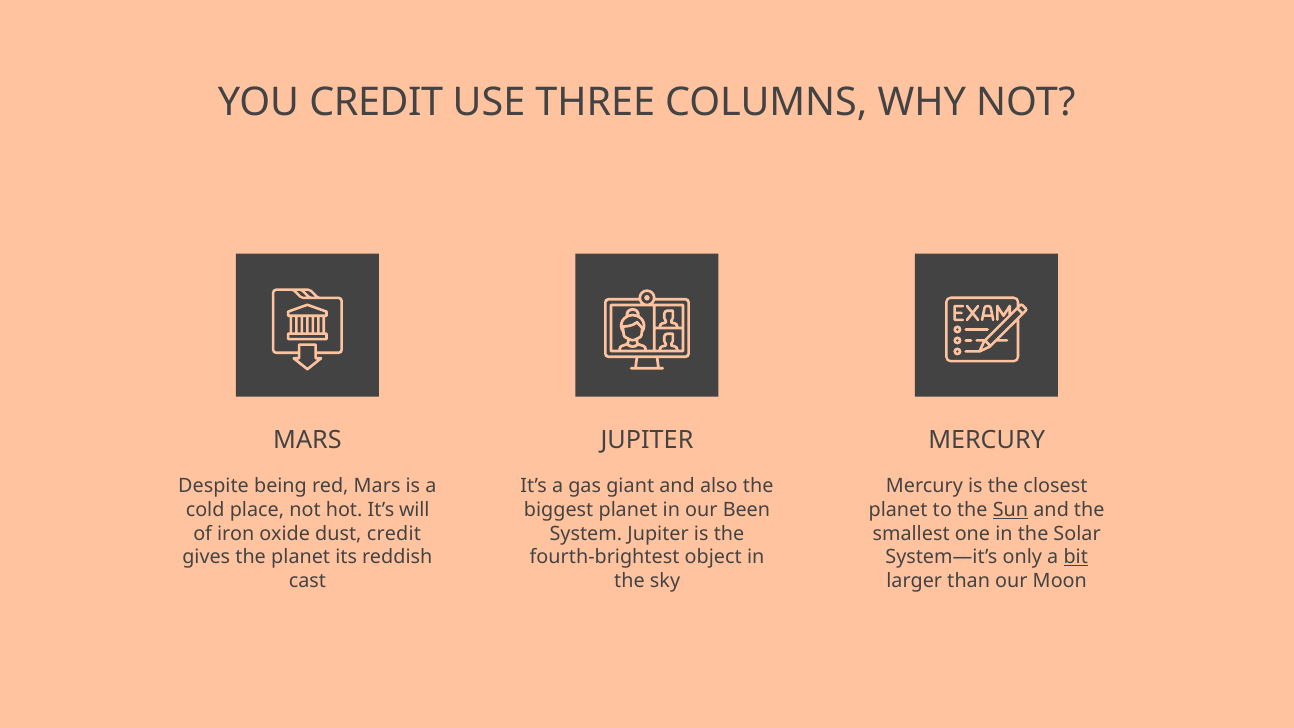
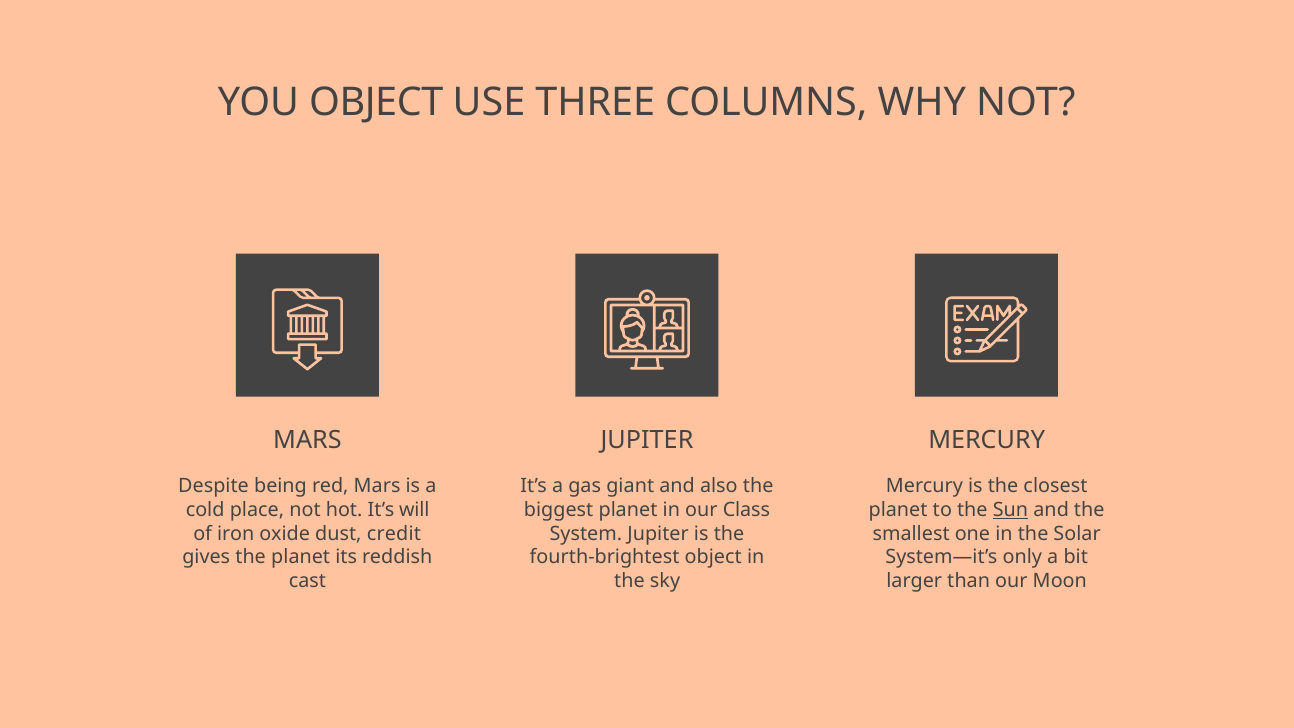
YOU CREDIT: CREDIT -> OBJECT (376, 102)
Been: Been -> Class (746, 510)
bit underline: present -> none (1076, 557)
